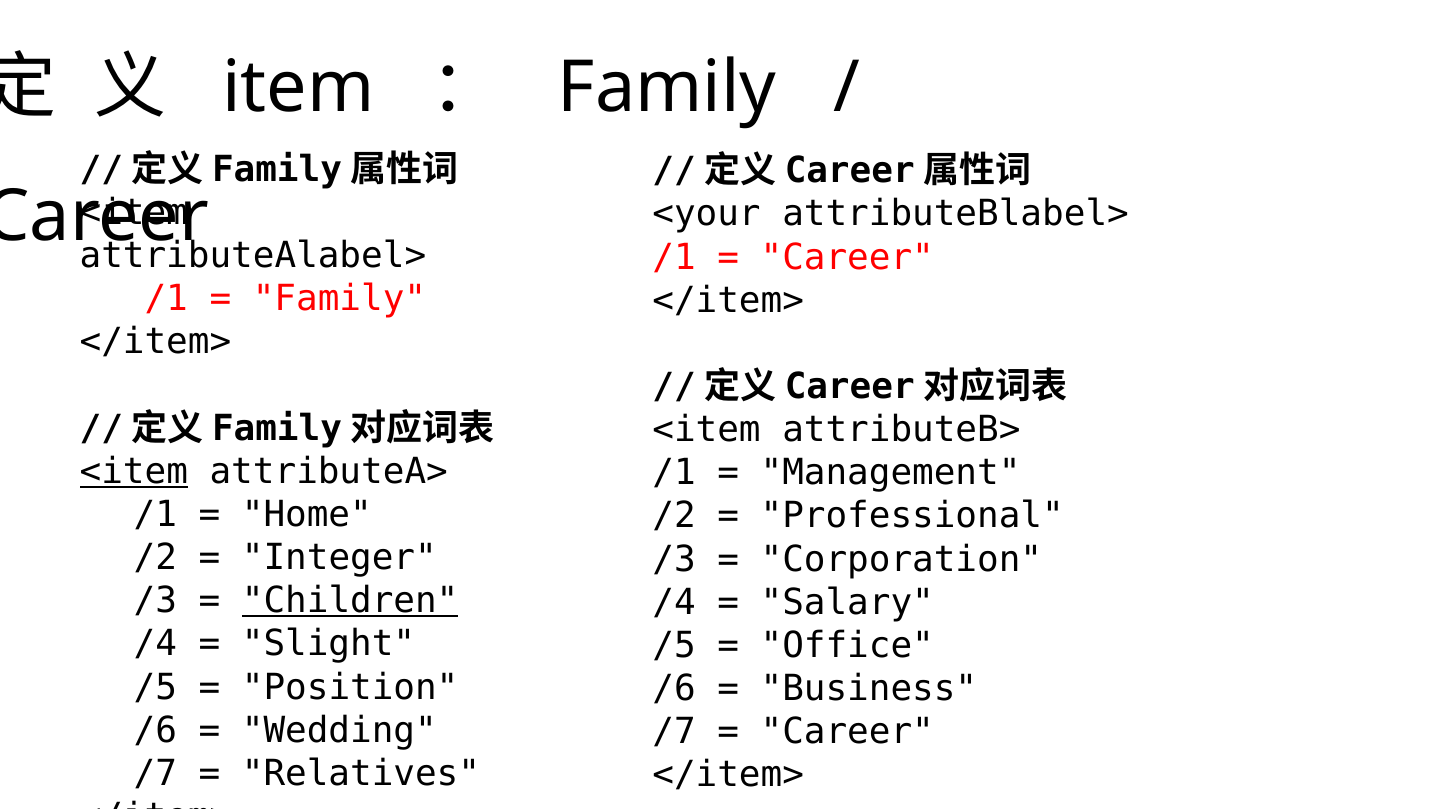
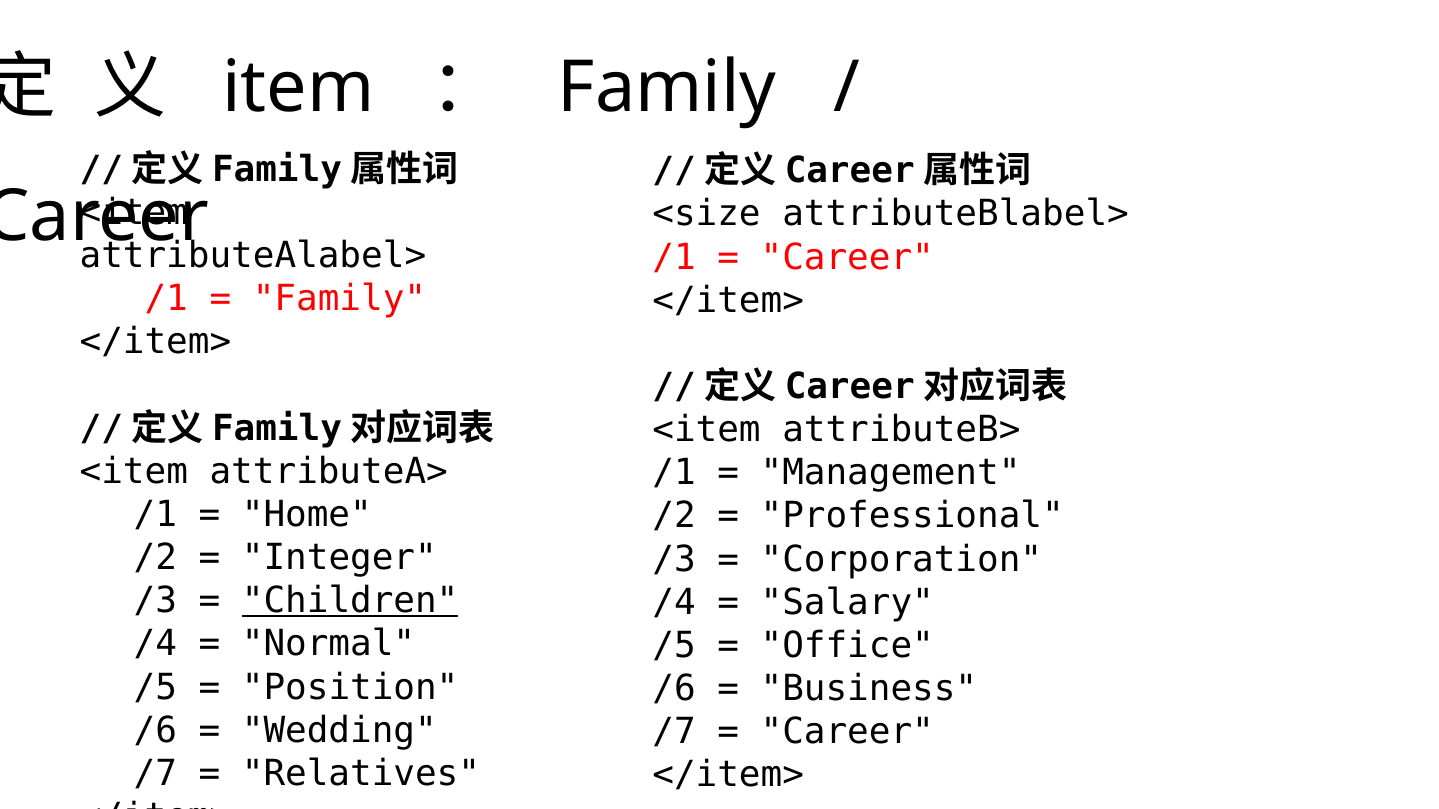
<your: <your -> <size (707, 214)
<item underline: present -> none (134, 472)
Slight: Slight -> Normal (329, 644)
